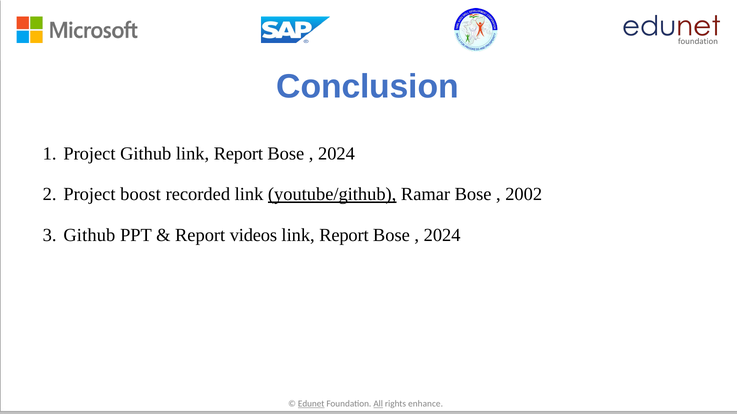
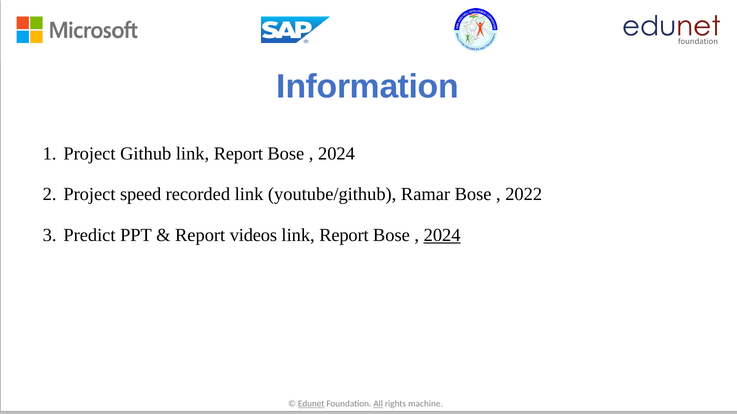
Conclusion: Conclusion -> Information (368, 87)
boost: boost -> speed (141, 195)
youtube/github underline: present -> none (332, 195)
2002: 2002 -> 2022 (524, 195)
Github: Github -> Predict (89, 235)
2024 underline: none -> present (442, 235)
enhance: enhance -> machine (426, 404)
